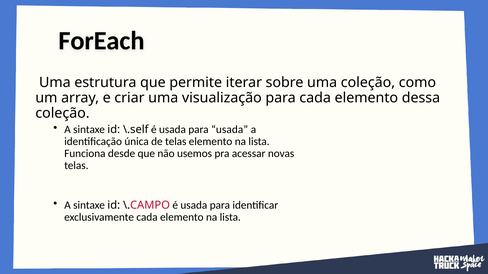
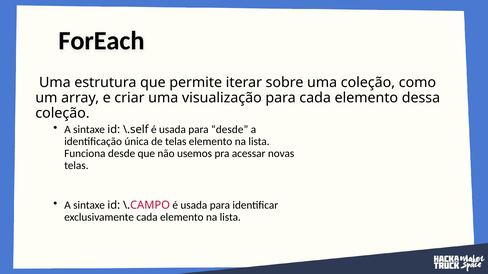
para usada: usada -> desde (230, 130)
